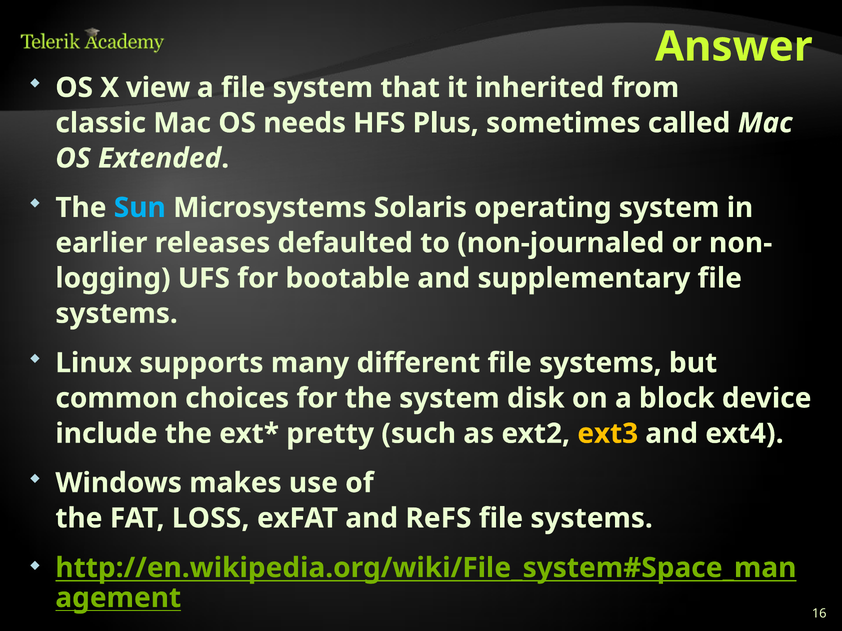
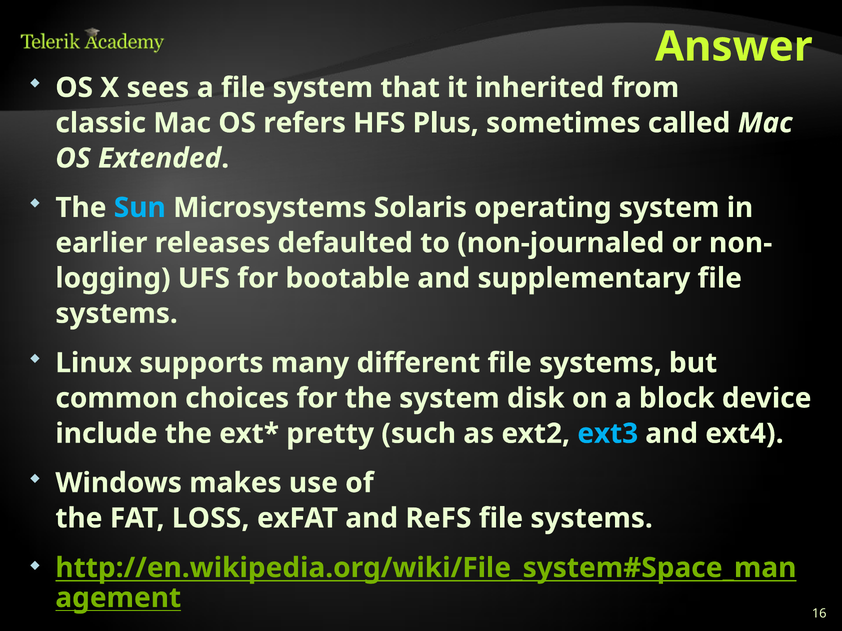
view: view -> sees (158, 88)
needs: needs -> refers (305, 123)
ext3 colour: yellow -> light blue (608, 434)
